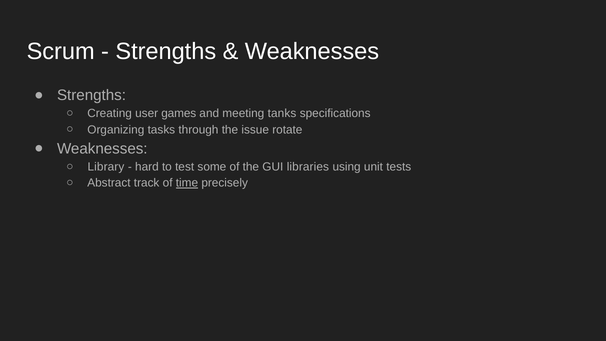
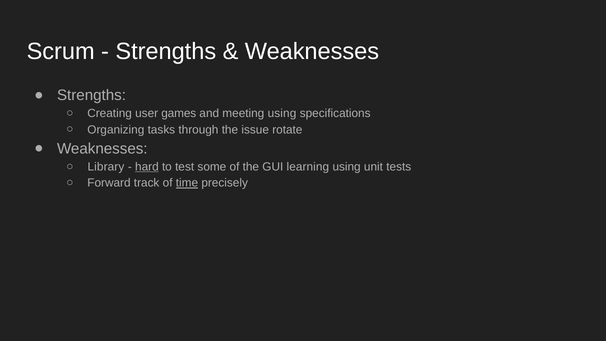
meeting tanks: tanks -> using (282, 113)
hard underline: none -> present (147, 167)
libraries: libraries -> learning (308, 167)
Abstract: Abstract -> Forward (109, 183)
